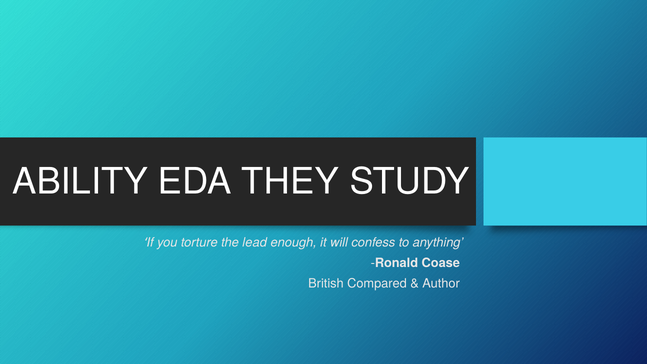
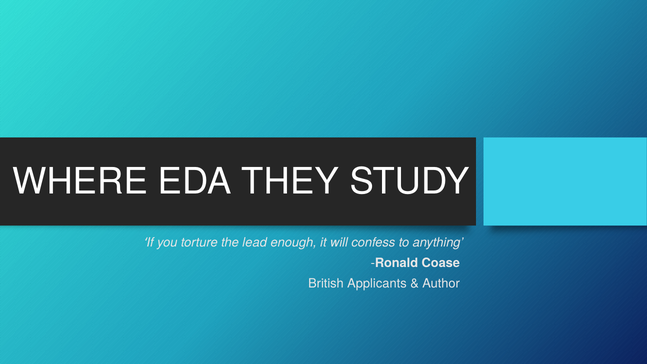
ABILITY: ABILITY -> WHERE (80, 182)
Compared: Compared -> Applicants (377, 284)
